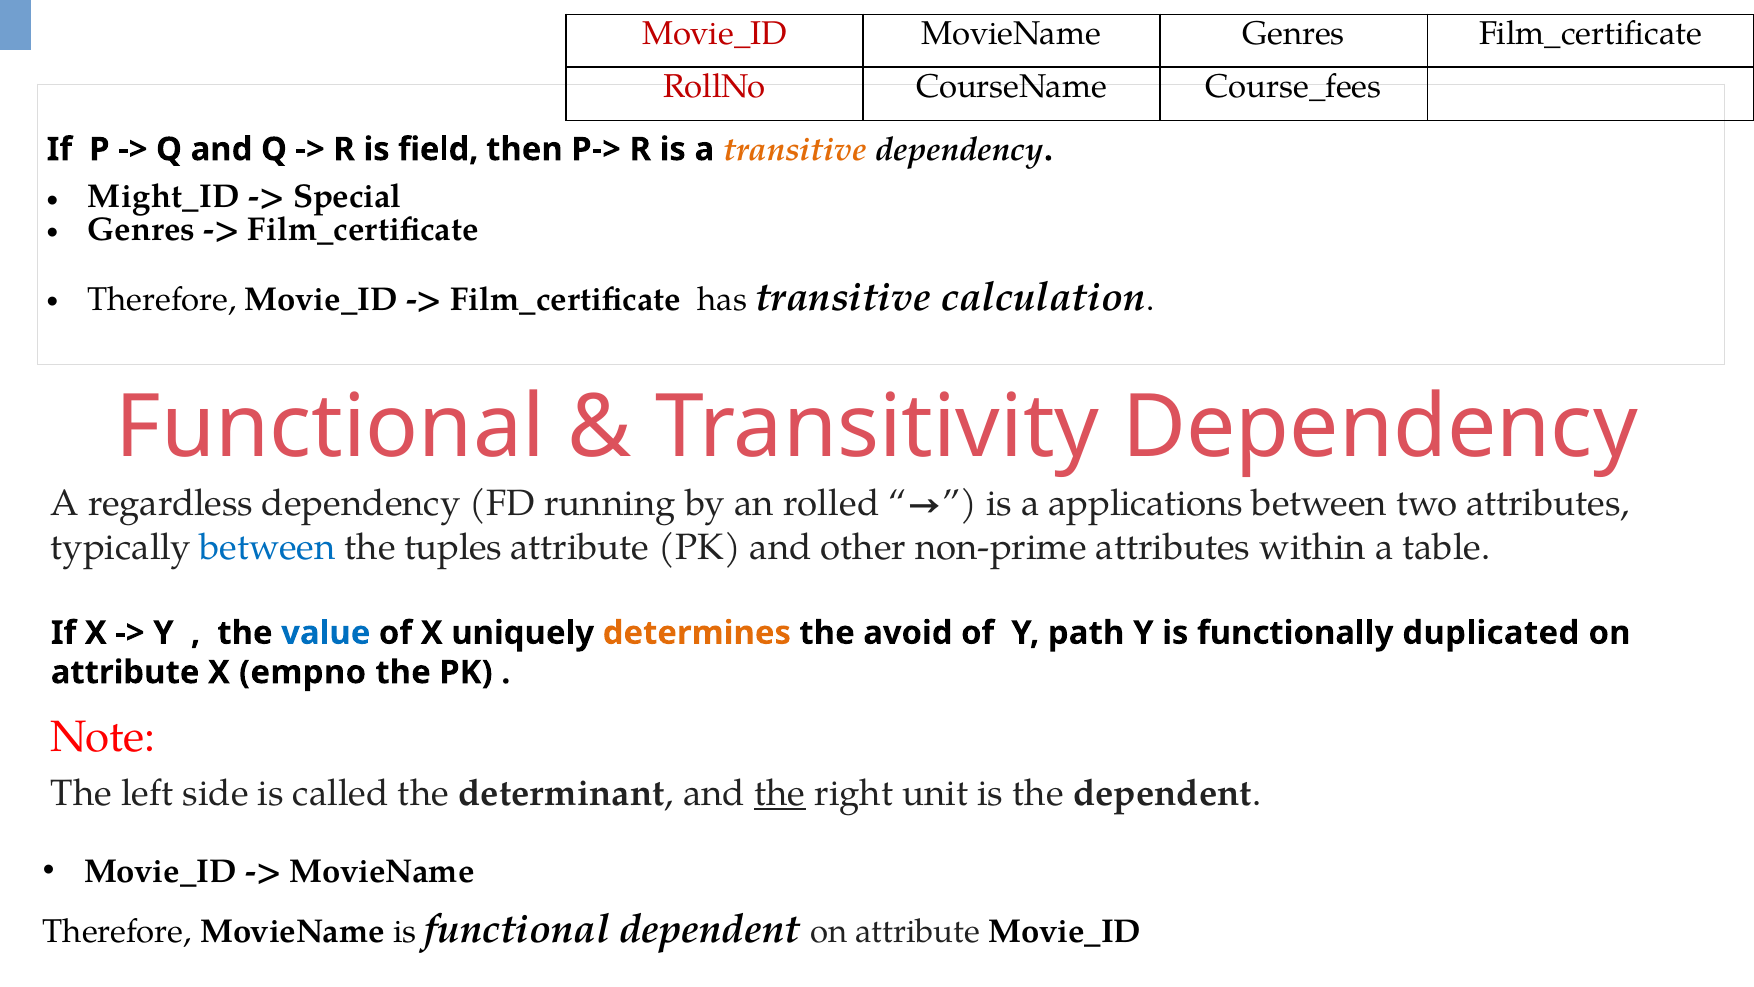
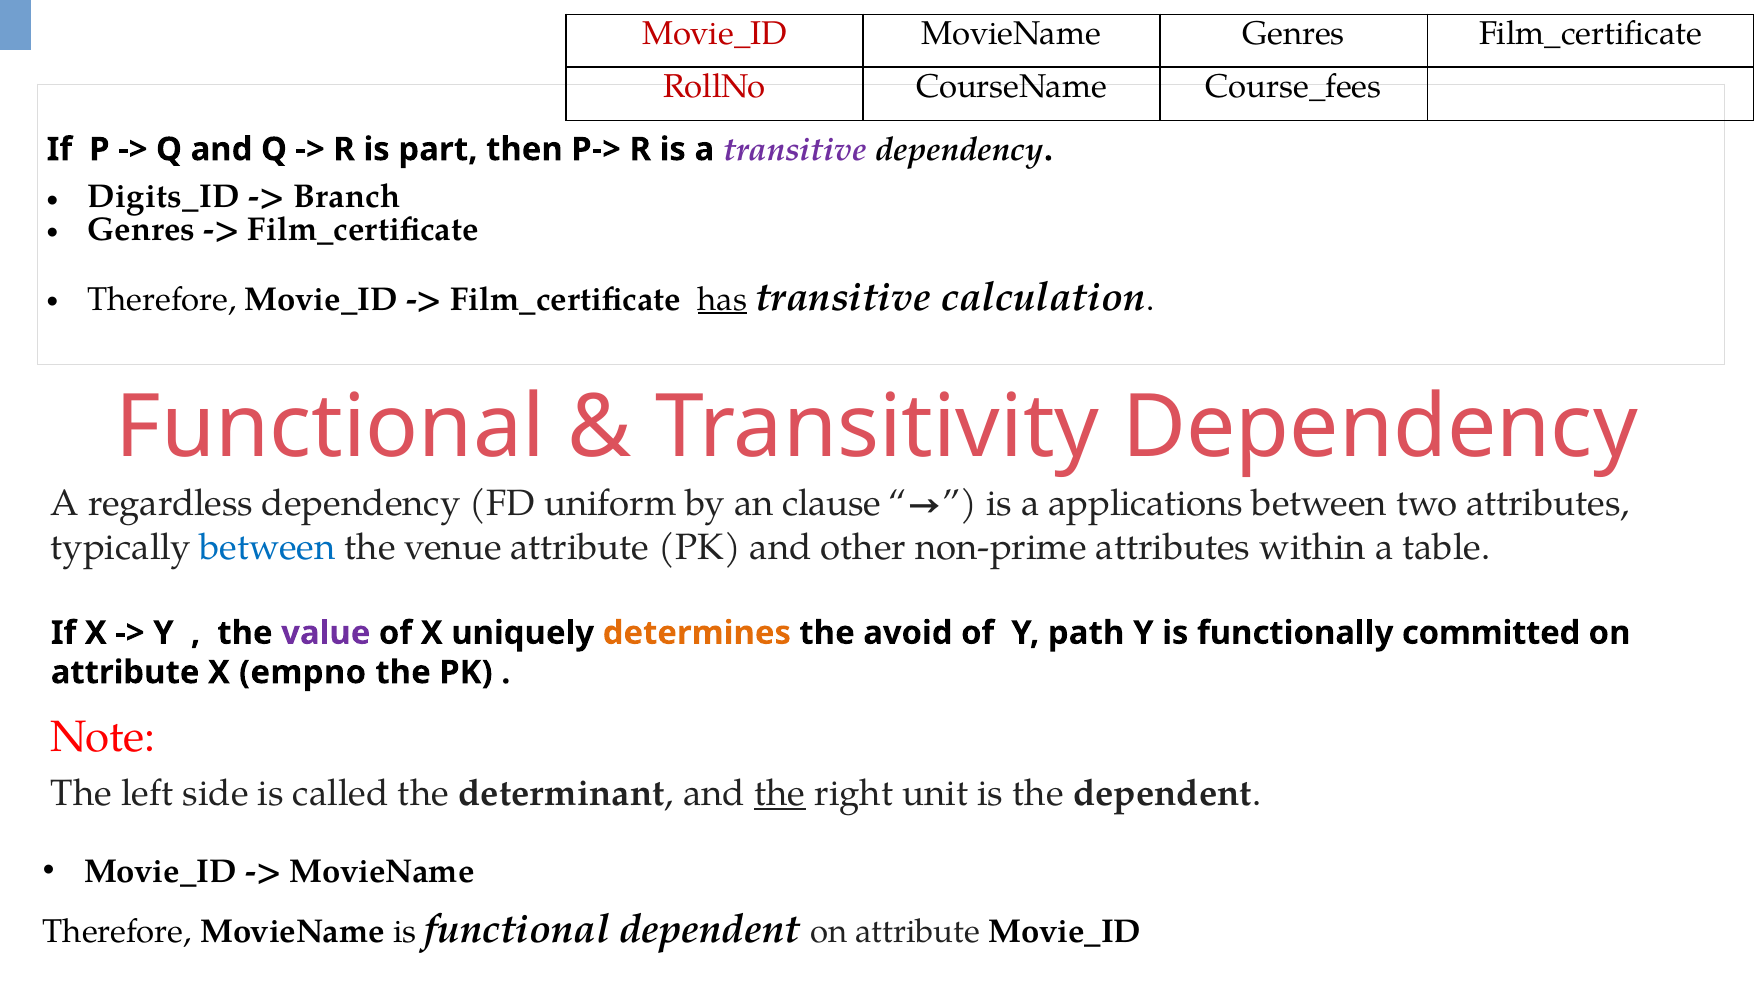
field: field -> part (438, 149)
transitive colour: orange -> purple (795, 149)
Might_ID: Might_ID -> Digits_ID (164, 197)
Special: Special -> Branch (347, 197)
has underline: none -> present (722, 299)
running: running -> uniform (610, 504)
rolled: rolled -> clause (832, 504)
tuples: tuples -> venue (453, 547)
value colour: blue -> purple (326, 633)
duplicated: duplicated -> committed (1491, 633)
